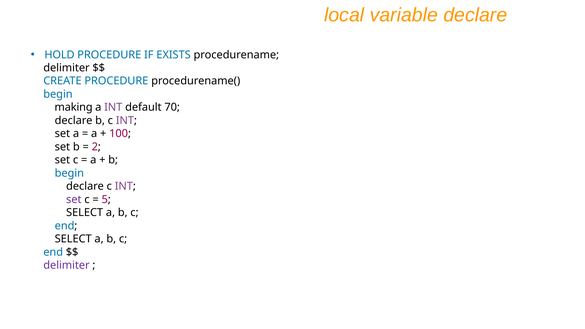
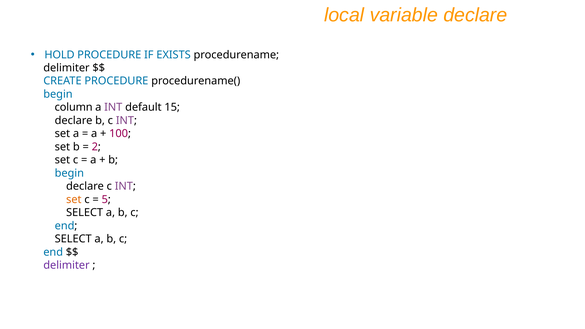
making: making -> column (74, 107)
70: 70 -> 15 (172, 107)
set colour: purple -> orange (74, 200)
